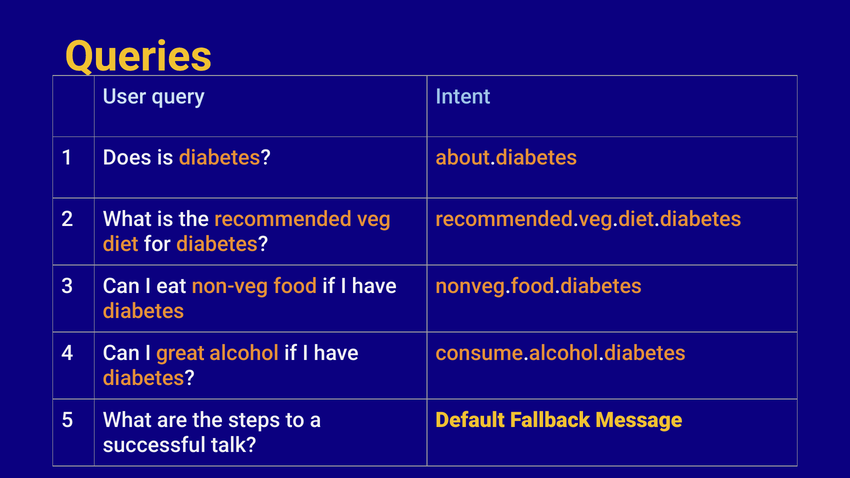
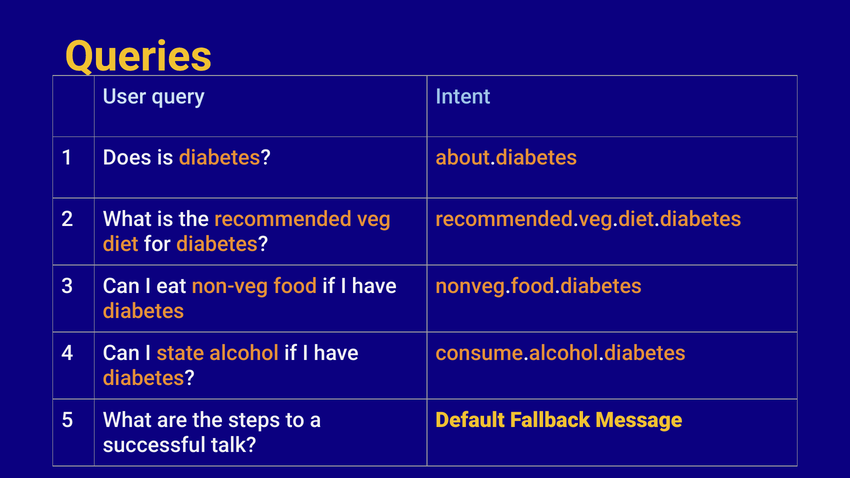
great: great -> state (180, 353)
